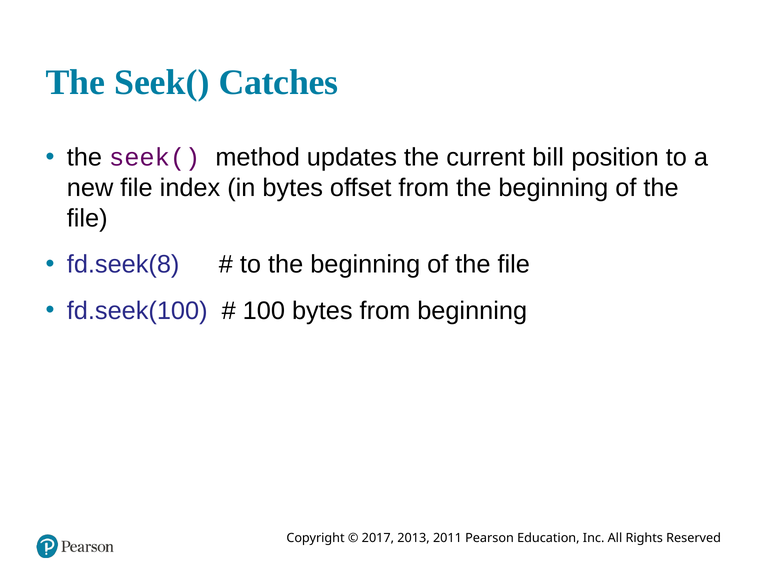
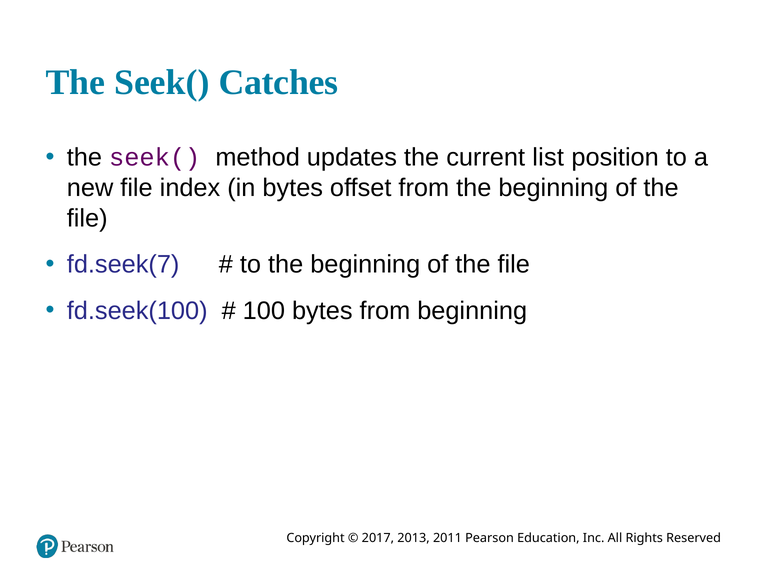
bill: bill -> list (548, 158)
fd.seek(8: fd.seek(8 -> fd.seek(7 (123, 265)
